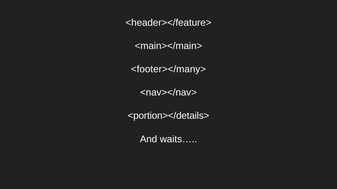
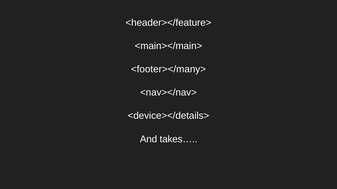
<portion></details>: <portion></details> -> <device></details> (168, 116)
waits…: waits… -> takes… (179, 140)
